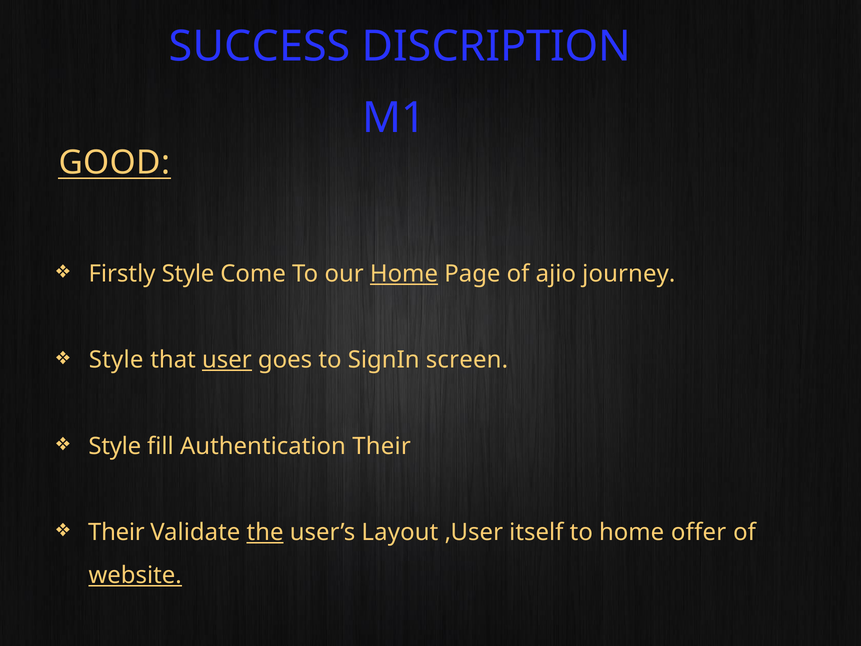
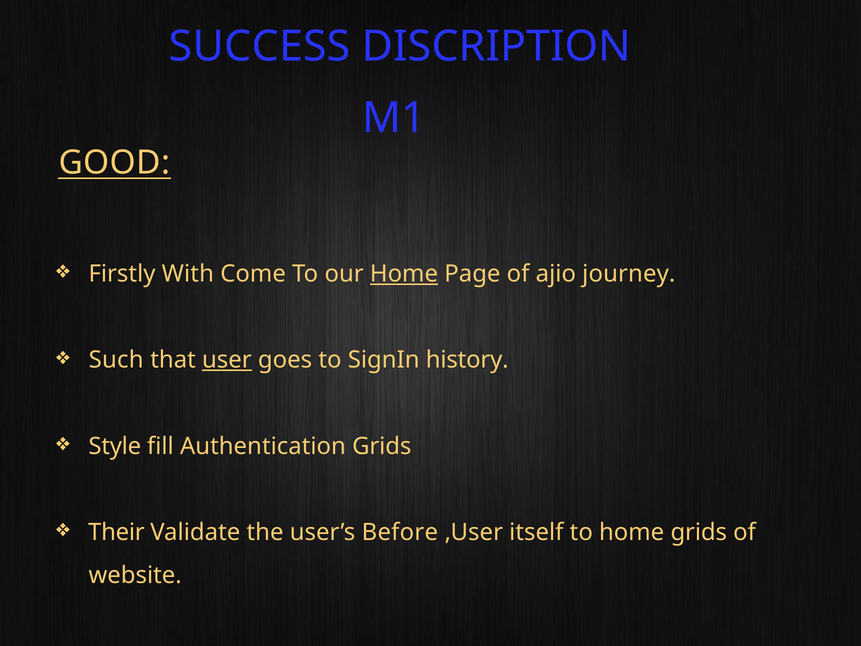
Firstly Style: Style -> With (188, 274)
Style: Style -> Such (116, 360)
screen: screen -> history (467, 360)
Authentication Their: Their -> Grids (382, 446)
the underline: present -> none (265, 532)
Layout: Layout -> Before (400, 532)
home offer: offer -> grids (699, 532)
website underline: present -> none (135, 575)
